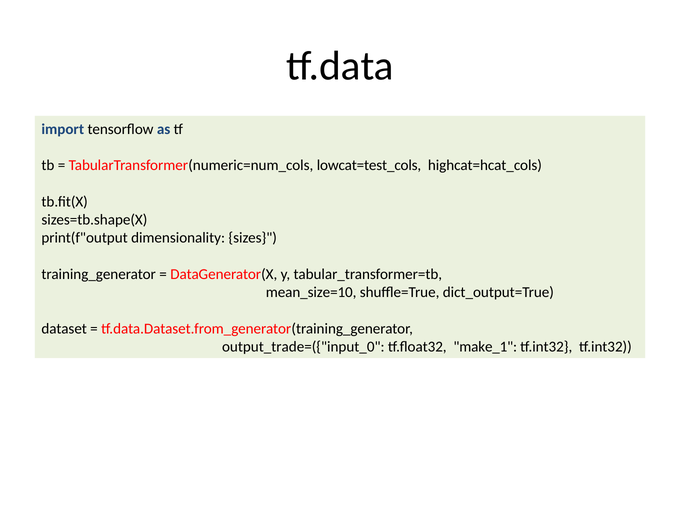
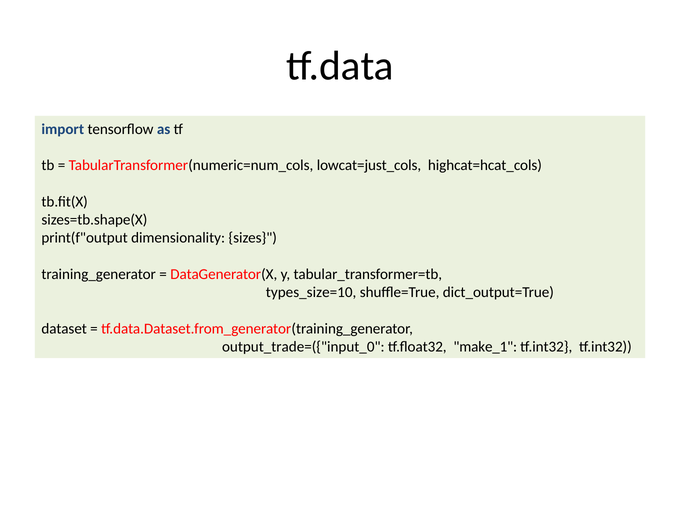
lowcat=test_cols: lowcat=test_cols -> lowcat=just_cols (369, 165)
mean_size=10: mean_size=10 -> types_size=10 (311, 292)
